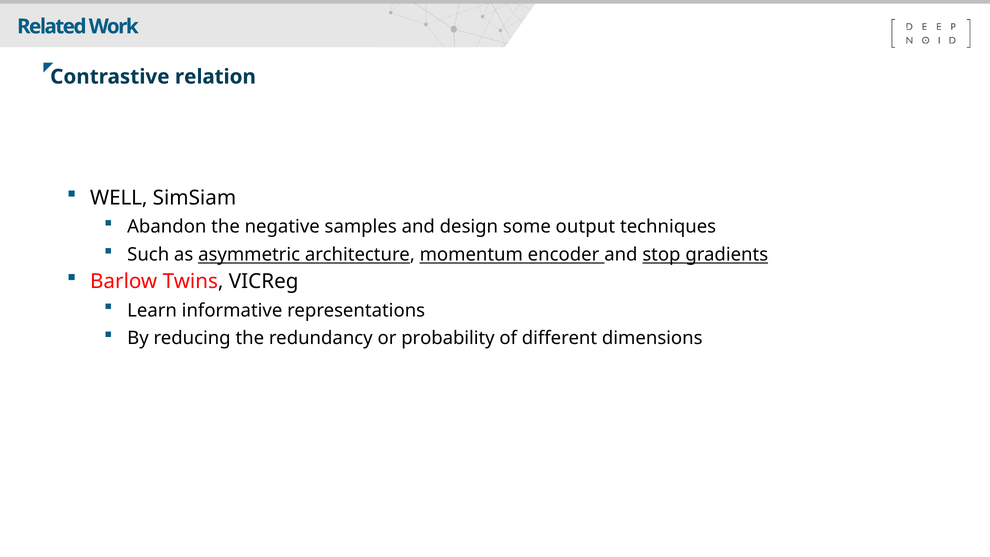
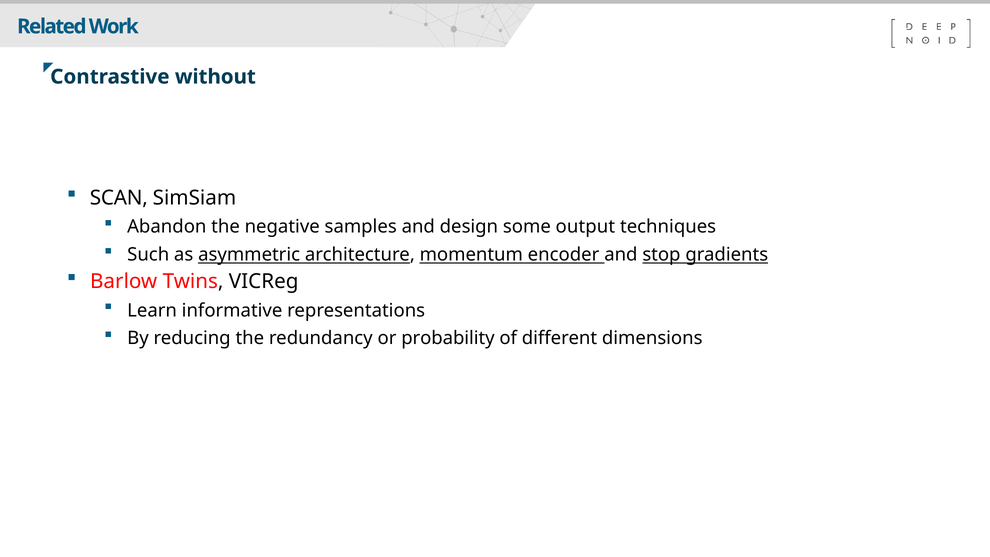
relation: relation -> without (215, 77)
WELL: WELL -> SCAN (119, 198)
